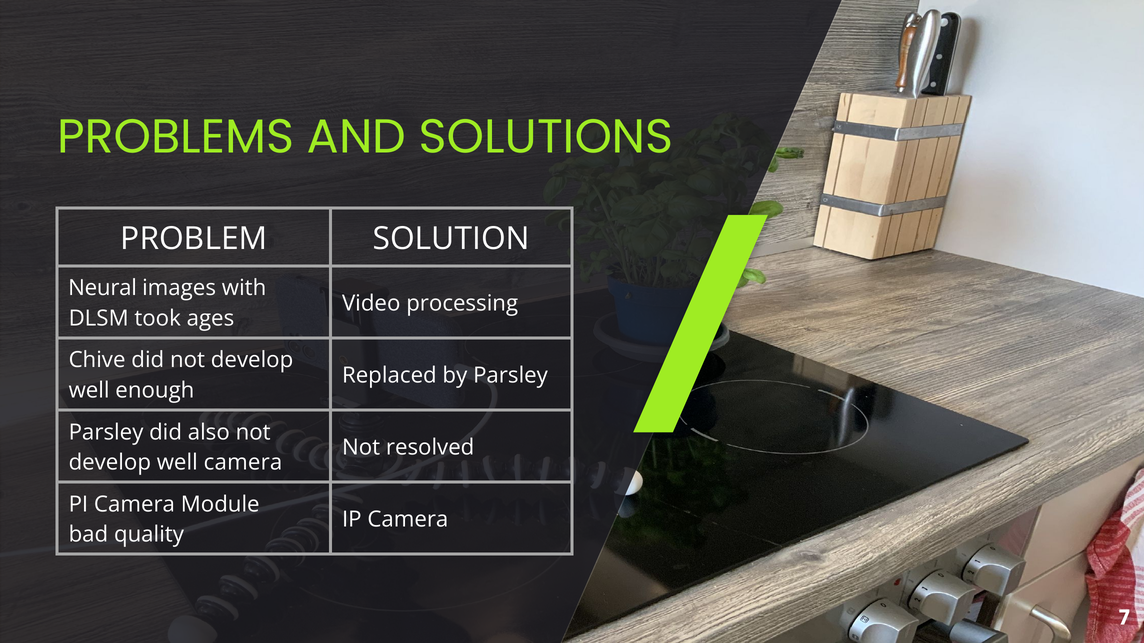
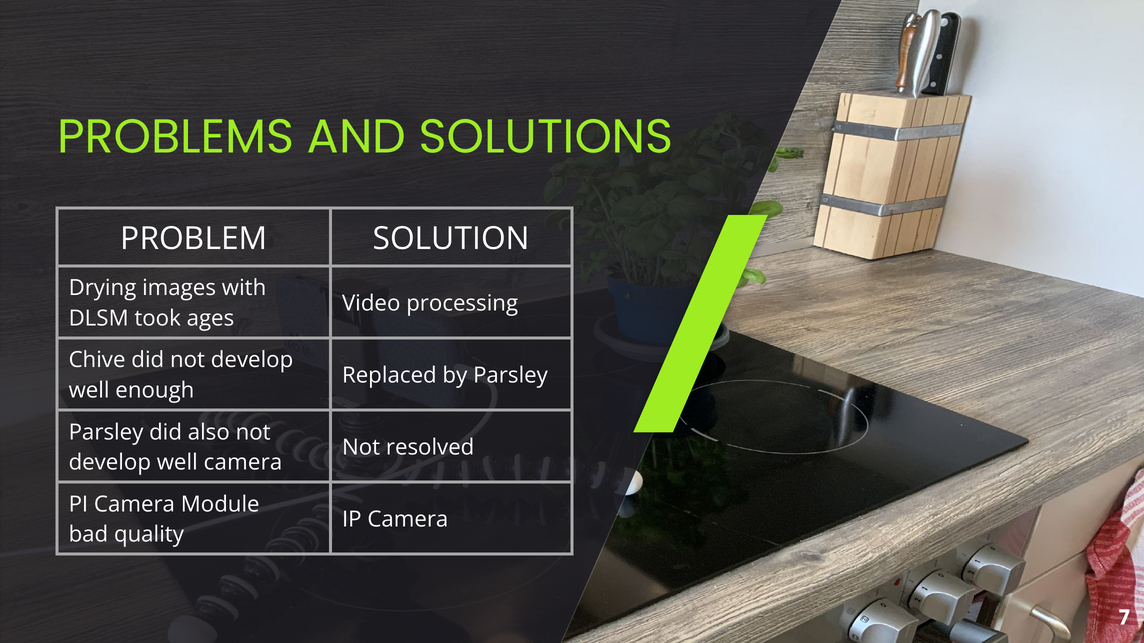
Neural: Neural -> Drying (102, 288)
